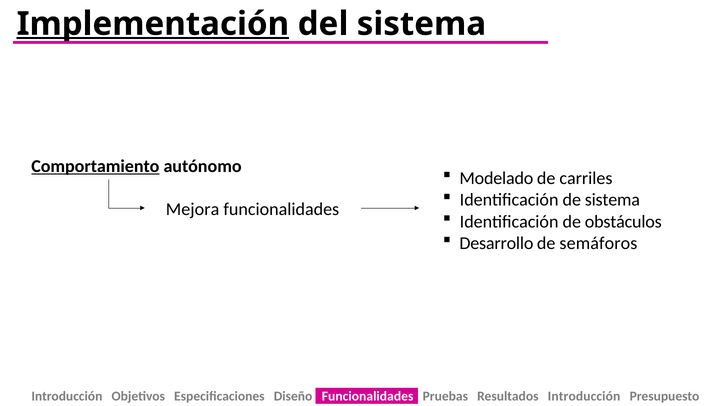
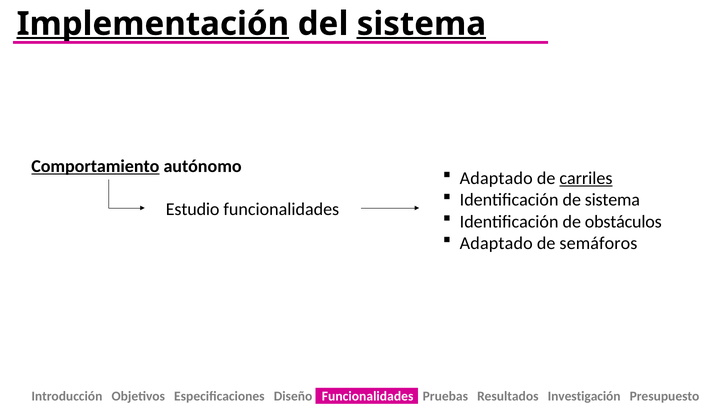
sistema underline: none -> present (421, 24)
Modelado: Modelado -> Adaptado (496, 178)
carriles underline: none -> present (586, 178)
Mejora: Mejora -> Estudio (193, 209)
Desarrollo: Desarrollo -> Adaptado (496, 243)
Resultados Introducción: Introducción -> Investigación (584, 396)
